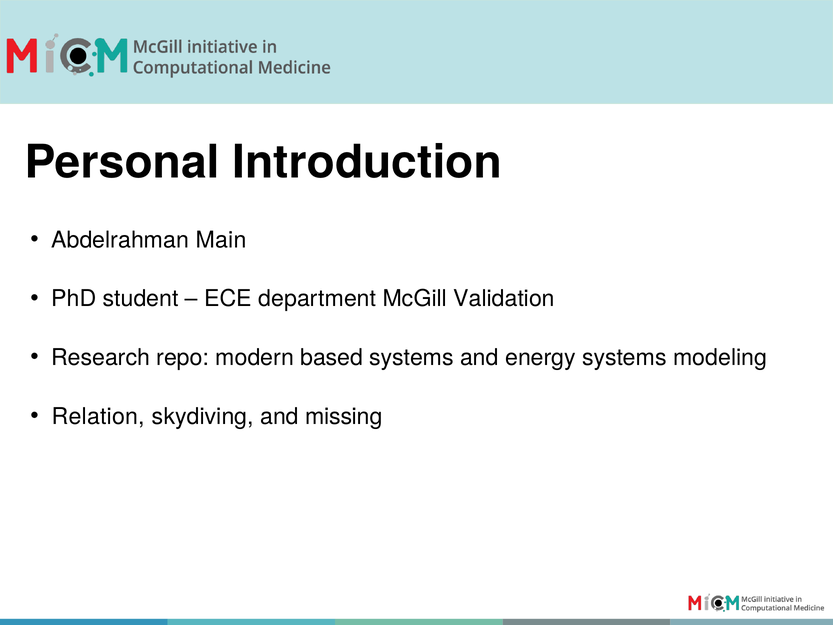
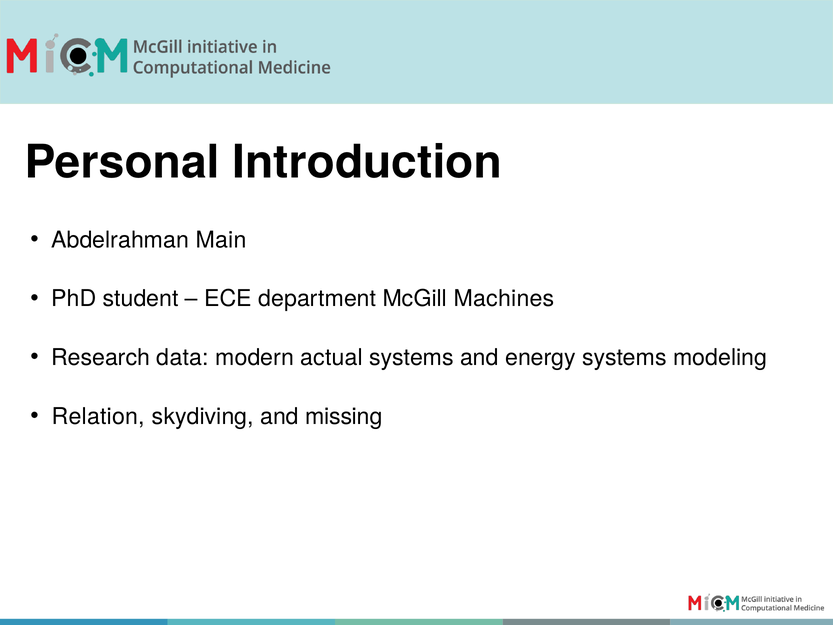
Validation: Validation -> Machines (504, 299)
repo: repo -> data (183, 358)
based: based -> actual (332, 358)
